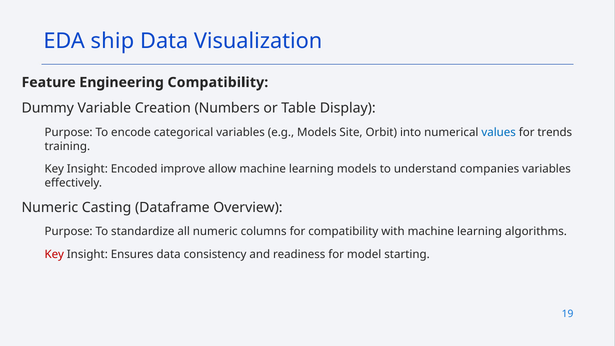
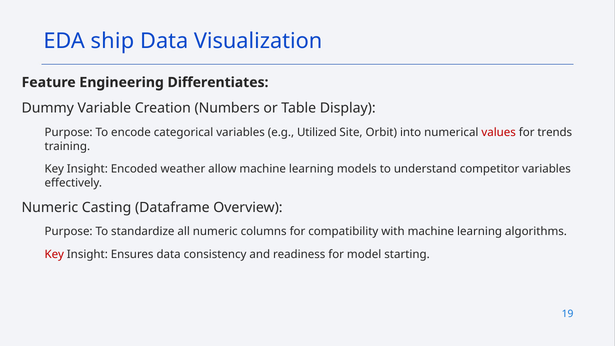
Engineering Compatibility: Compatibility -> Differentiates (218, 82)
e.g Models: Models -> Utilized (317, 132)
values colour: blue -> red (499, 132)
improve: improve -> weather (183, 169)
companies: companies -> competitor (490, 169)
